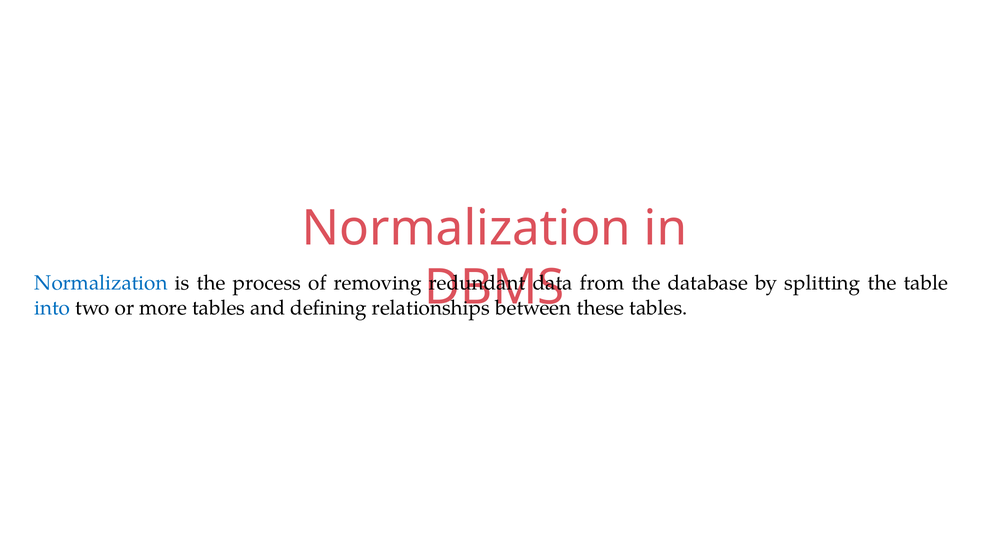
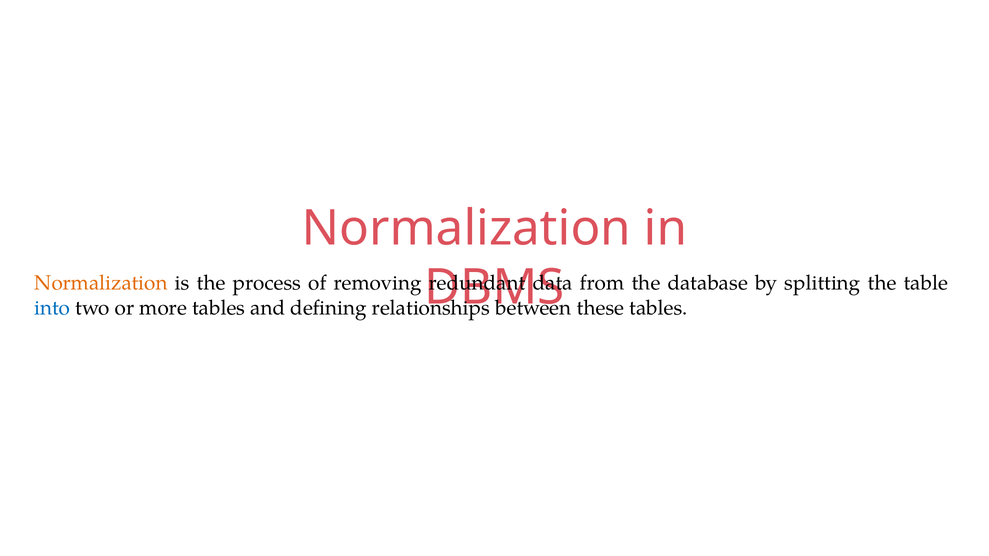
Normalization colour: blue -> orange (101, 283)
